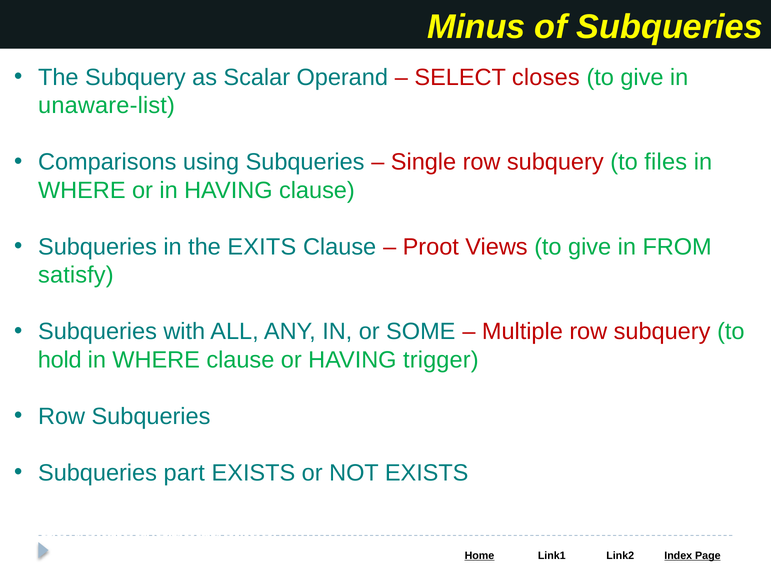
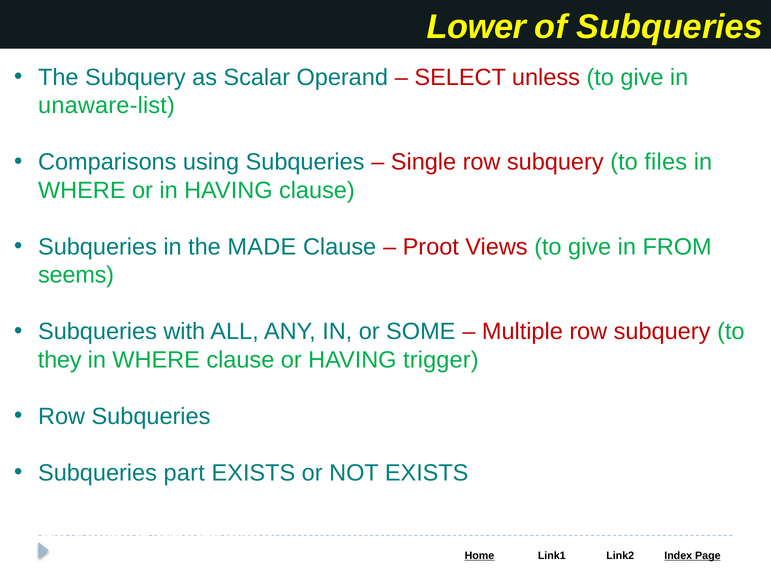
Minus: Minus -> Lower (476, 27)
closes: closes -> unless (546, 77)
EXITS: EXITS -> MADE (262, 247)
satisfy: satisfy -> seems (76, 275)
hold: hold -> they (60, 360)
